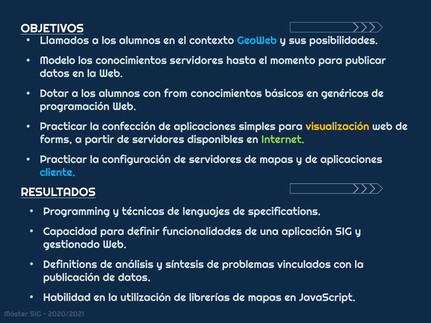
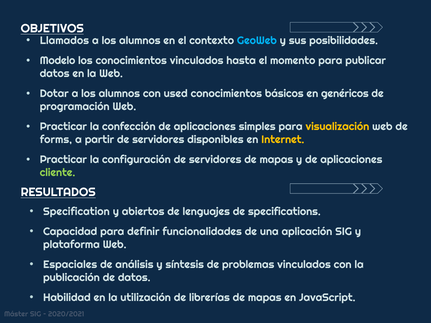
conocimientos servidores: servidores -> vinculados (197, 61)
from: from -> used (176, 94)
Internet colour: light green -> yellow (283, 140)
cliente colour: light blue -> light green (58, 173)
Programming: Programming -> Specification (76, 212)
técnicas: técnicas -> abiertos (143, 212)
gestionado: gestionado -> plataforma (71, 245)
Definitions: Definitions -> Espaciales (70, 265)
